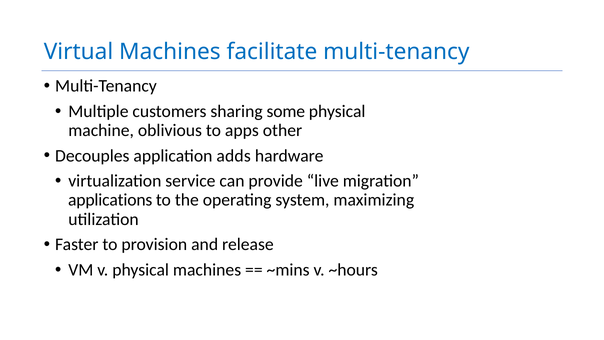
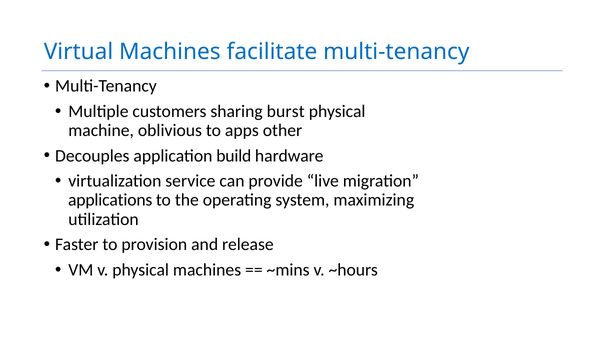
some: some -> burst (286, 111)
adds: adds -> build (234, 156)
